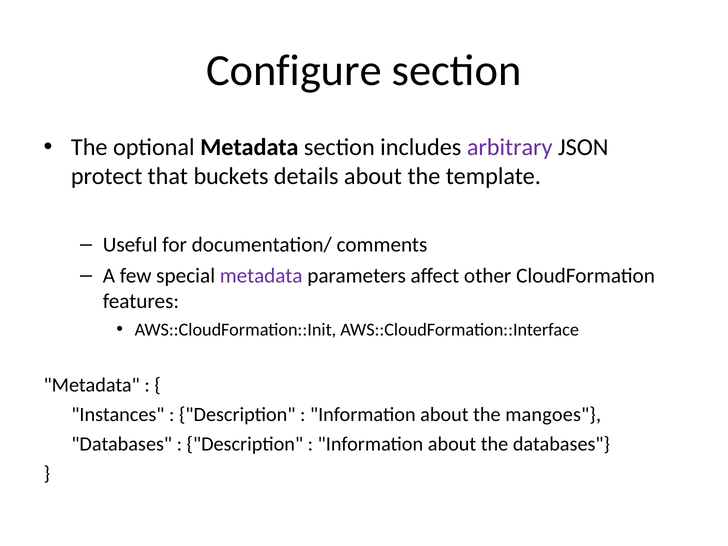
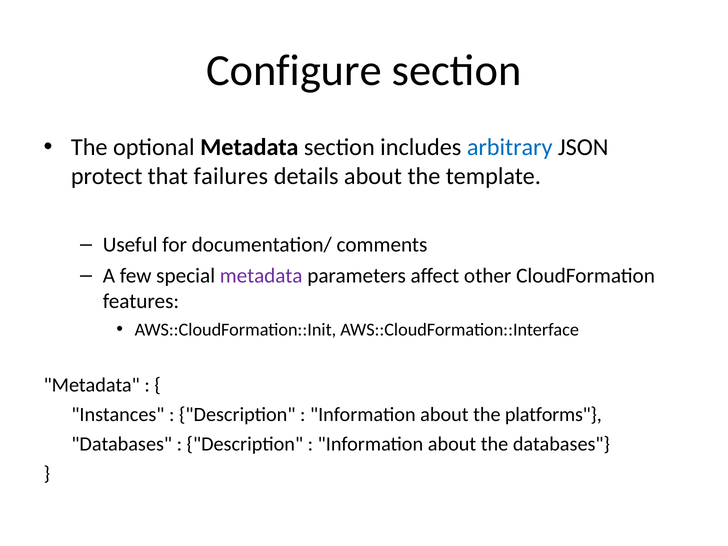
arbitrary colour: purple -> blue (510, 147)
buckets: buckets -> failures (231, 176)
mangoes: mangoes -> platforms (553, 414)
